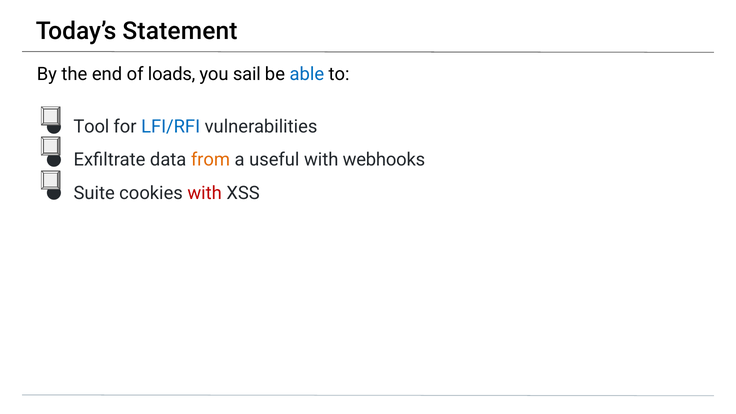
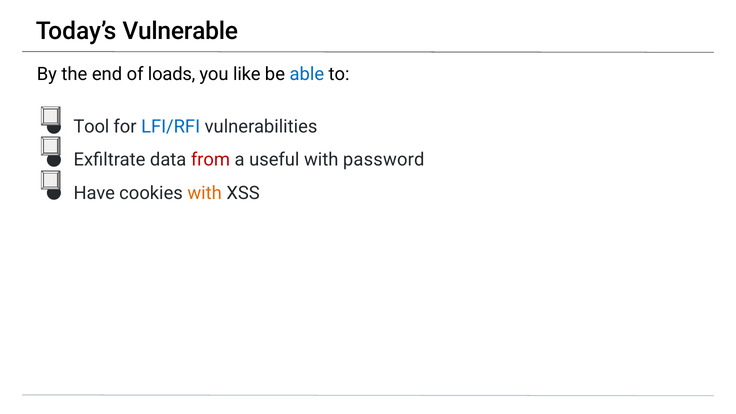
Statement: Statement -> Vulnerable (180, 31)
sail: sail -> like (247, 74)
from colour: orange -> red (210, 160)
webhooks: webhooks -> password (384, 160)
Suite: Suite -> Have (94, 193)
with colour: red -> orange (205, 193)
